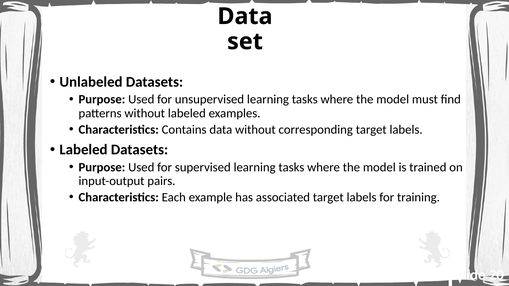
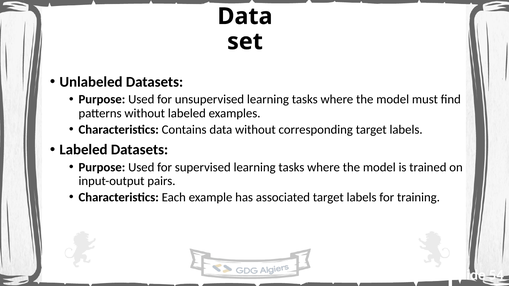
20: 20 -> 54 (496, 275)
